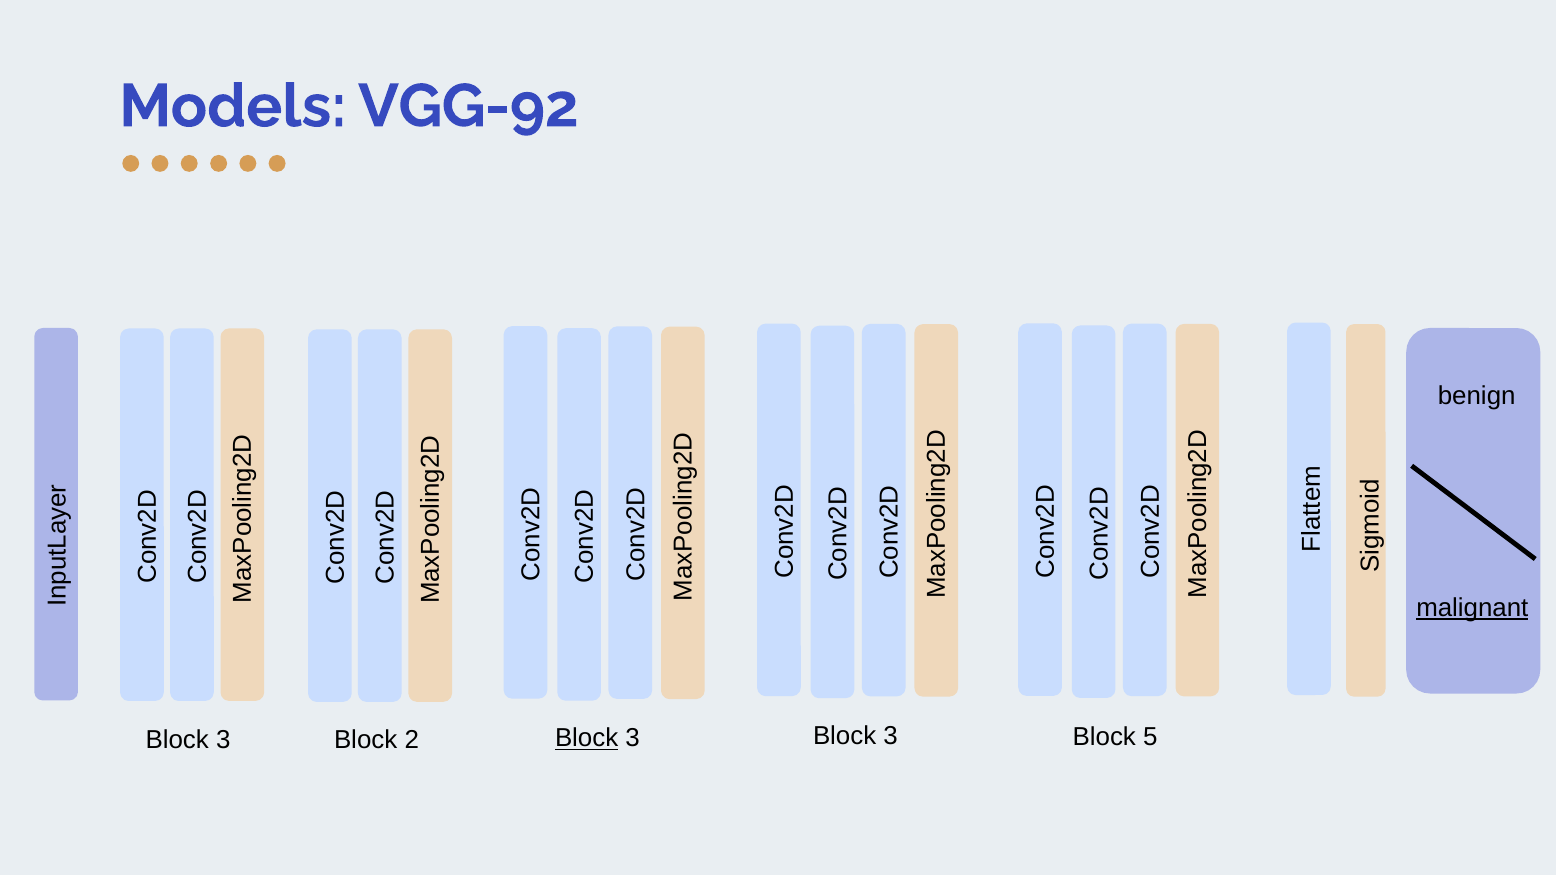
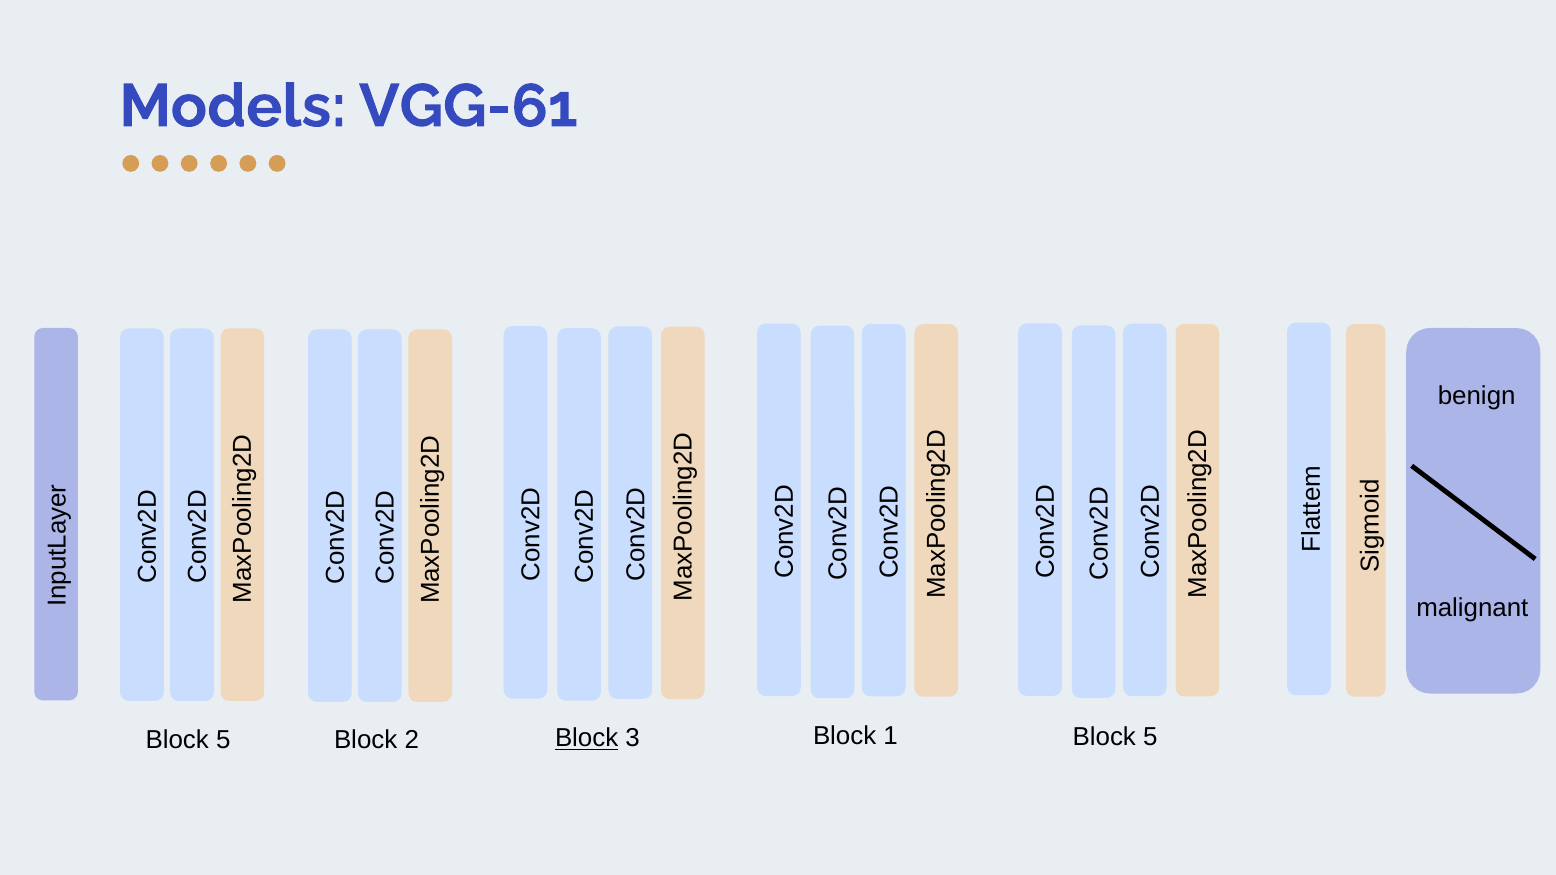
VGG-92: VGG-92 -> VGG-61 (468, 106)
malignant underline: present -> none (1472, 608)
3: 3 -> 5 (223, 740)
3 Block 3: 3 -> 1 (891, 737)
